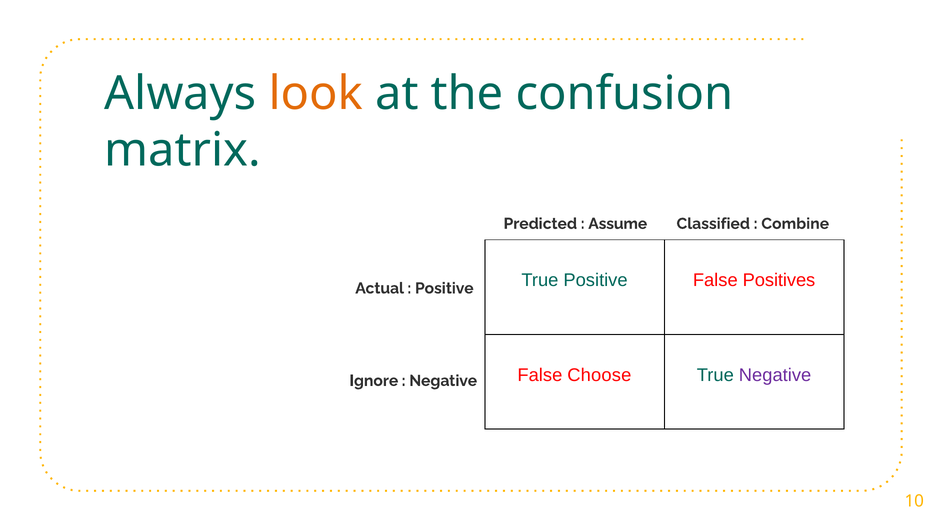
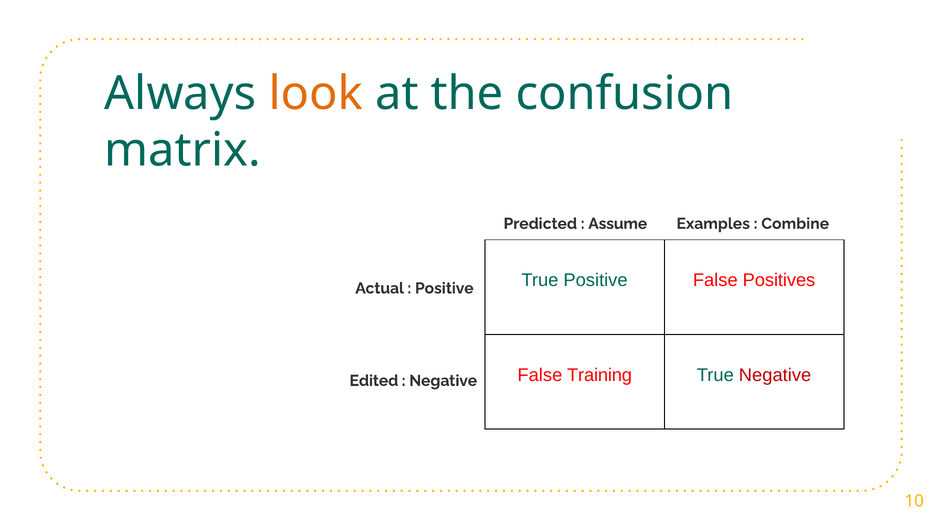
Classified: Classified -> Examples (713, 224)
Choose: Choose -> Training (600, 375)
Negative colour: purple -> red (775, 375)
Ignore: Ignore -> Edited (374, 381)
